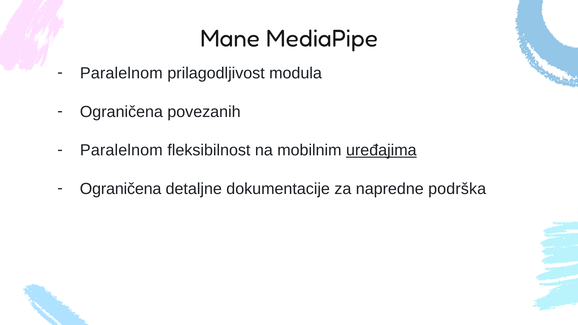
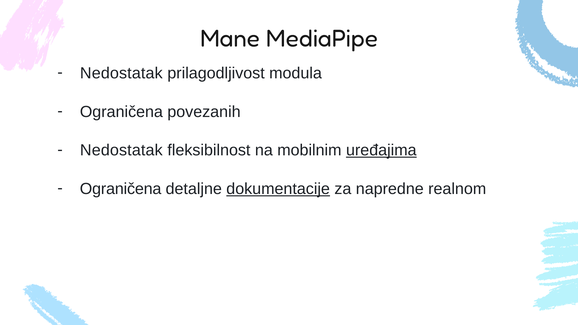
Paralelnom: Paralelnom -> Nedostatak (121, 73)
Paralelnom: Paralelnom -> Nedostatak (121, 150)
dokumentacije underline: none -> present (278, 189)
podrška: podrška -> realnom (457, 189)
